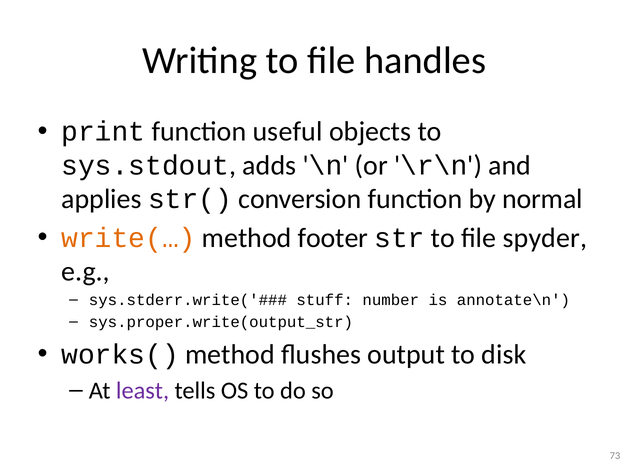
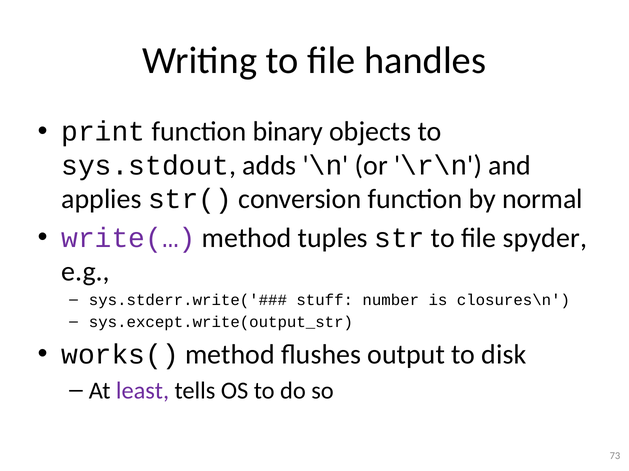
useful: useful -> binary (288, 132)
write(… colour: orange -> purple (128, 238)
footer: footer -> tuples (333, 238)
annotate\n: annotate\n -> closures\n (513, 300)
sys.proper.write(output_str: sys.proper.write(output_str -> sys.except.write(output_str (221, 322)
